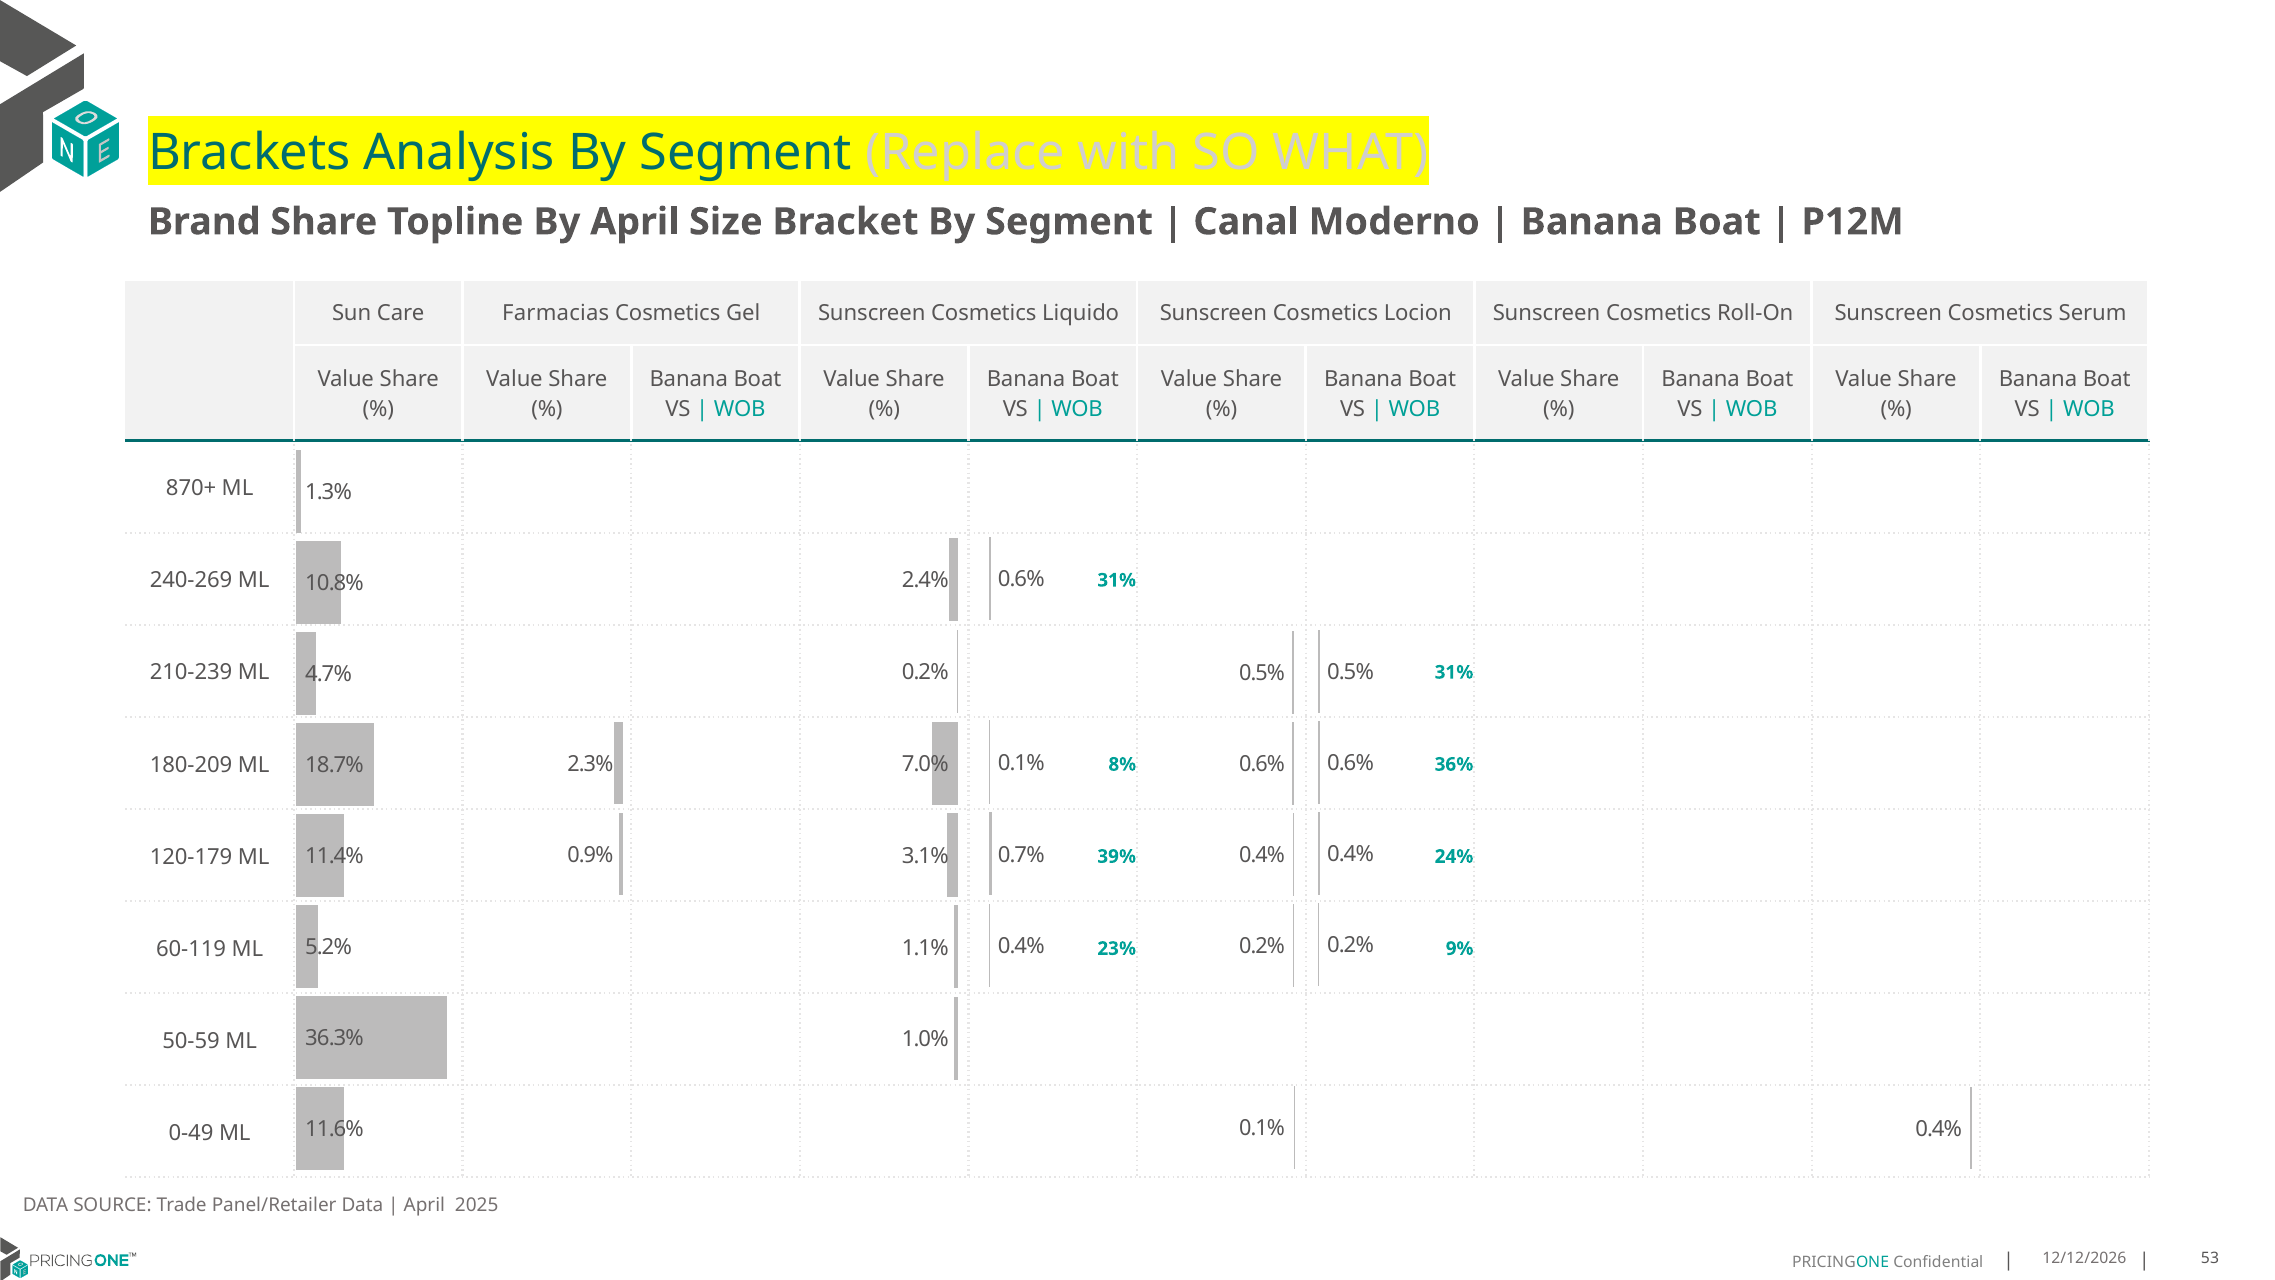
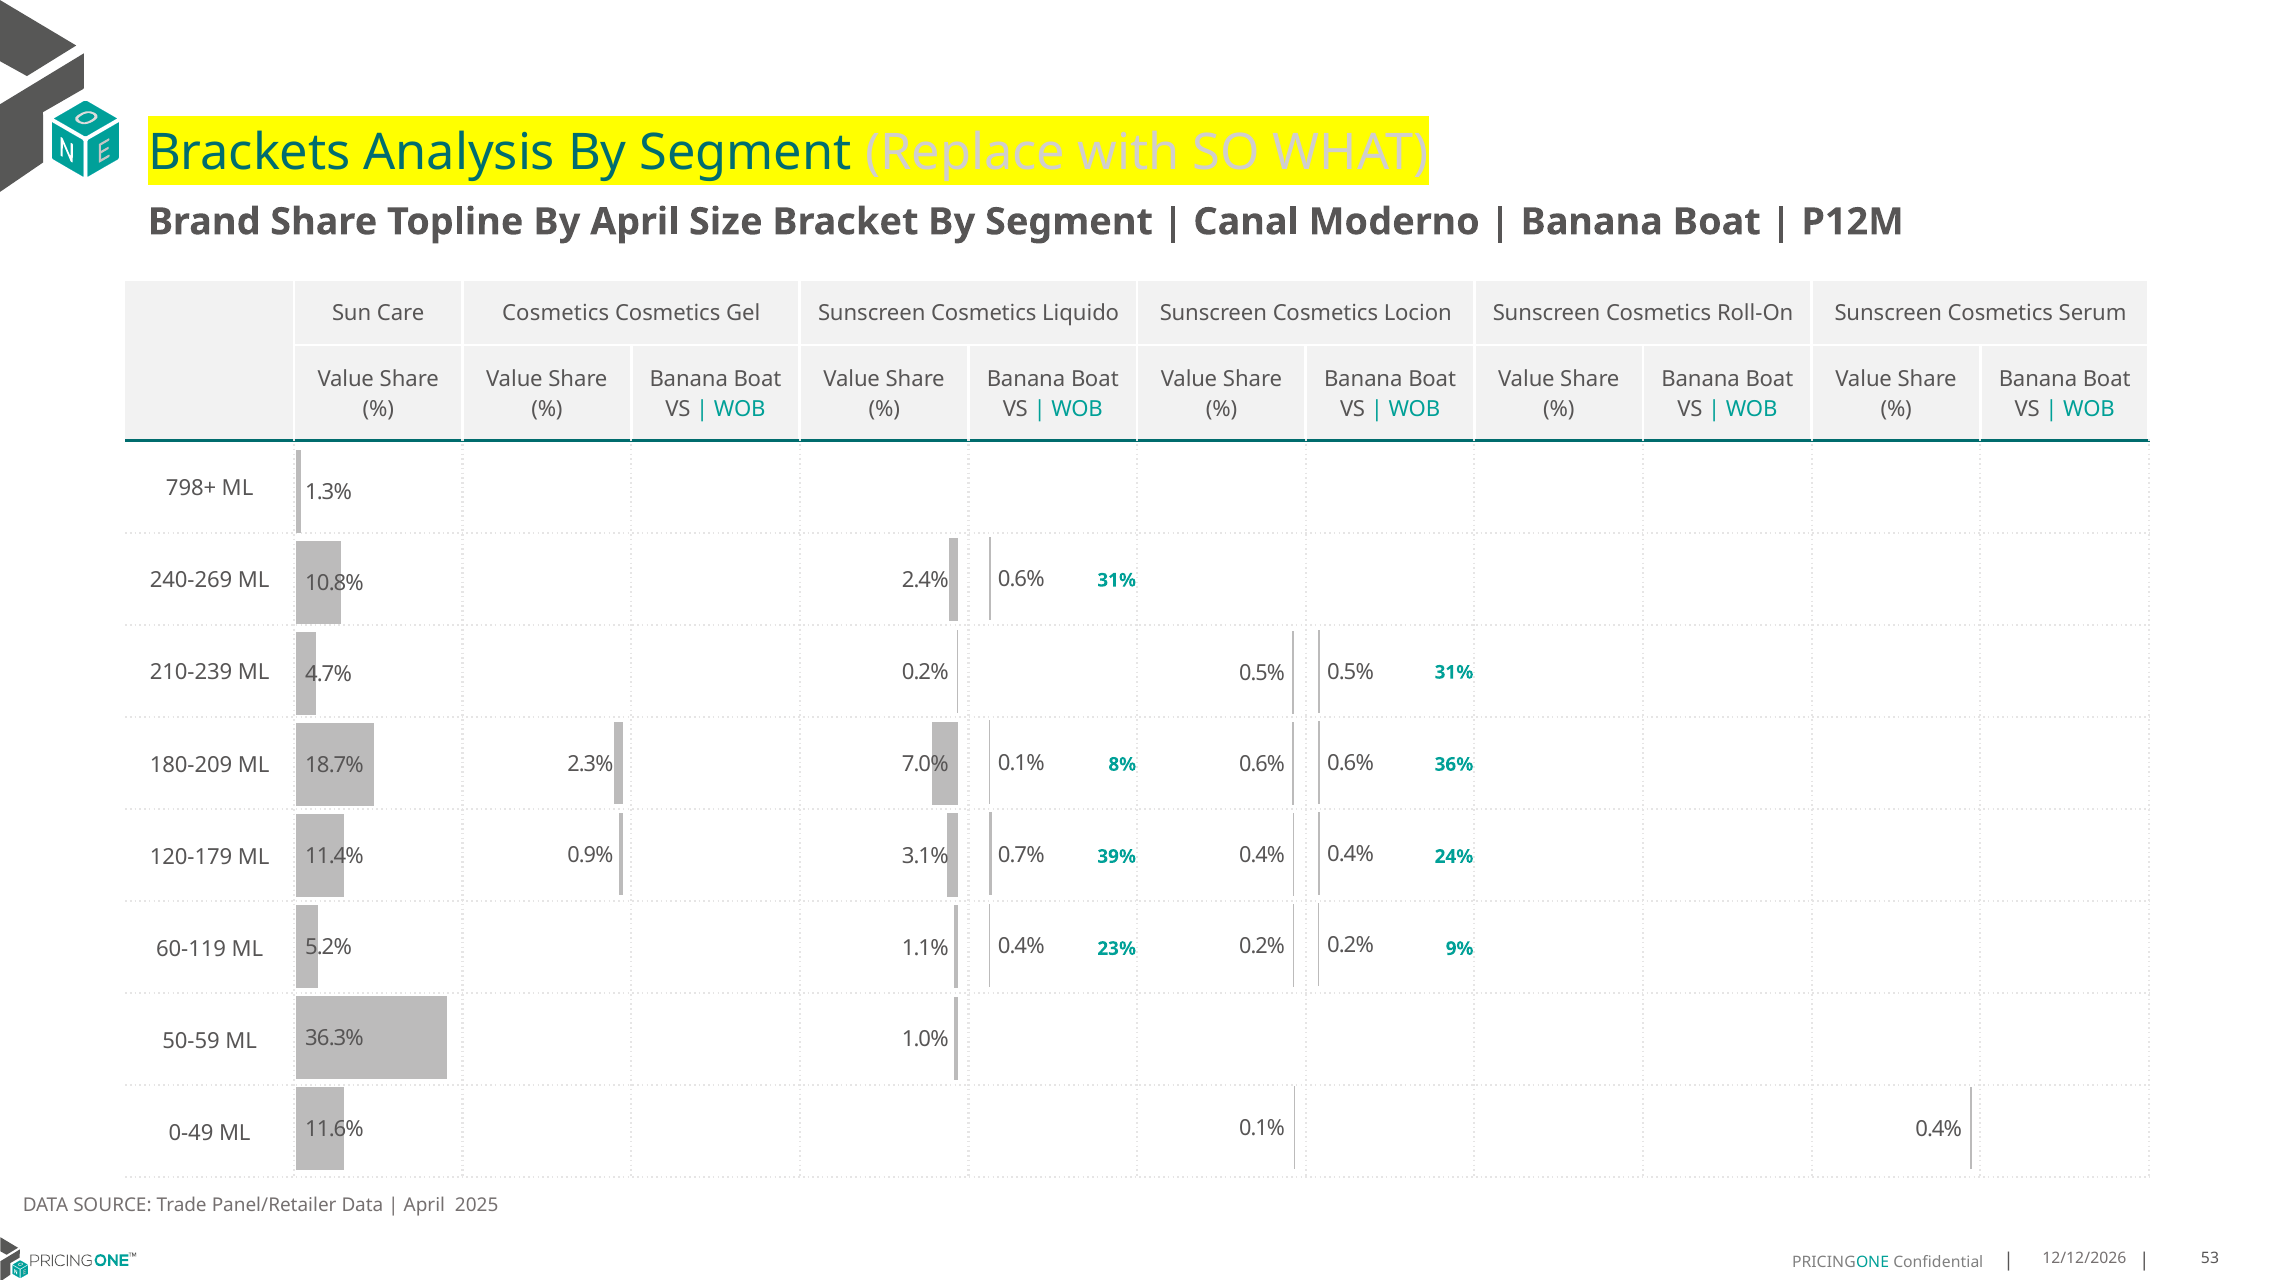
Care Farmacias: Farmacias -> Cosmetics (556, 314)
870+: 870+ -> 798+ (191, 488)
